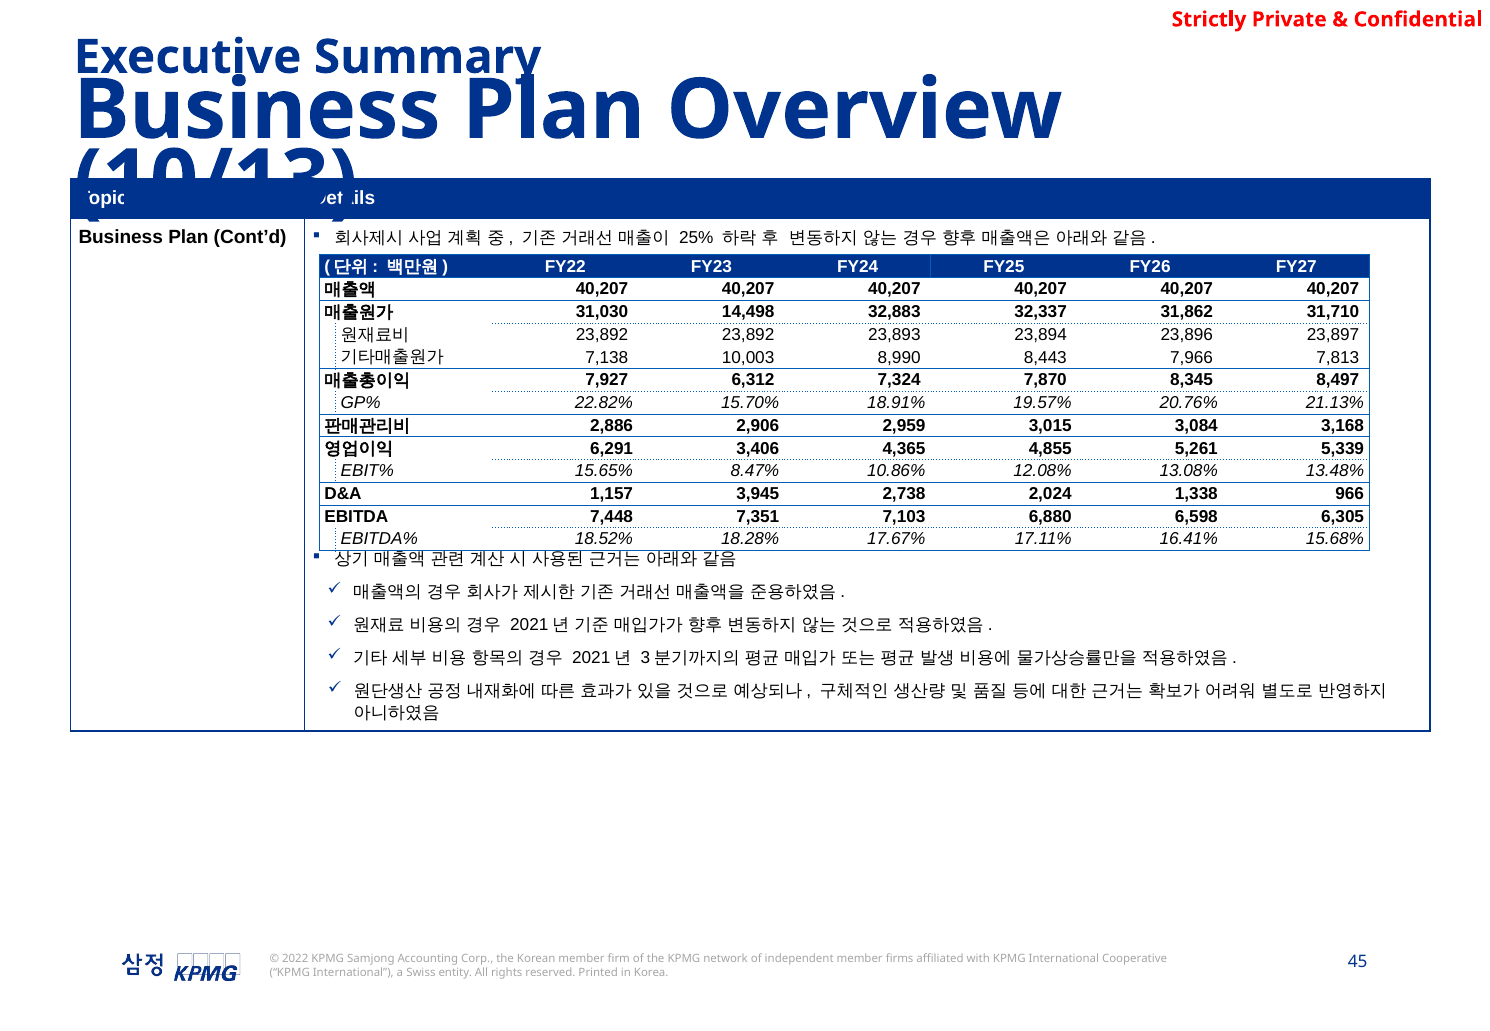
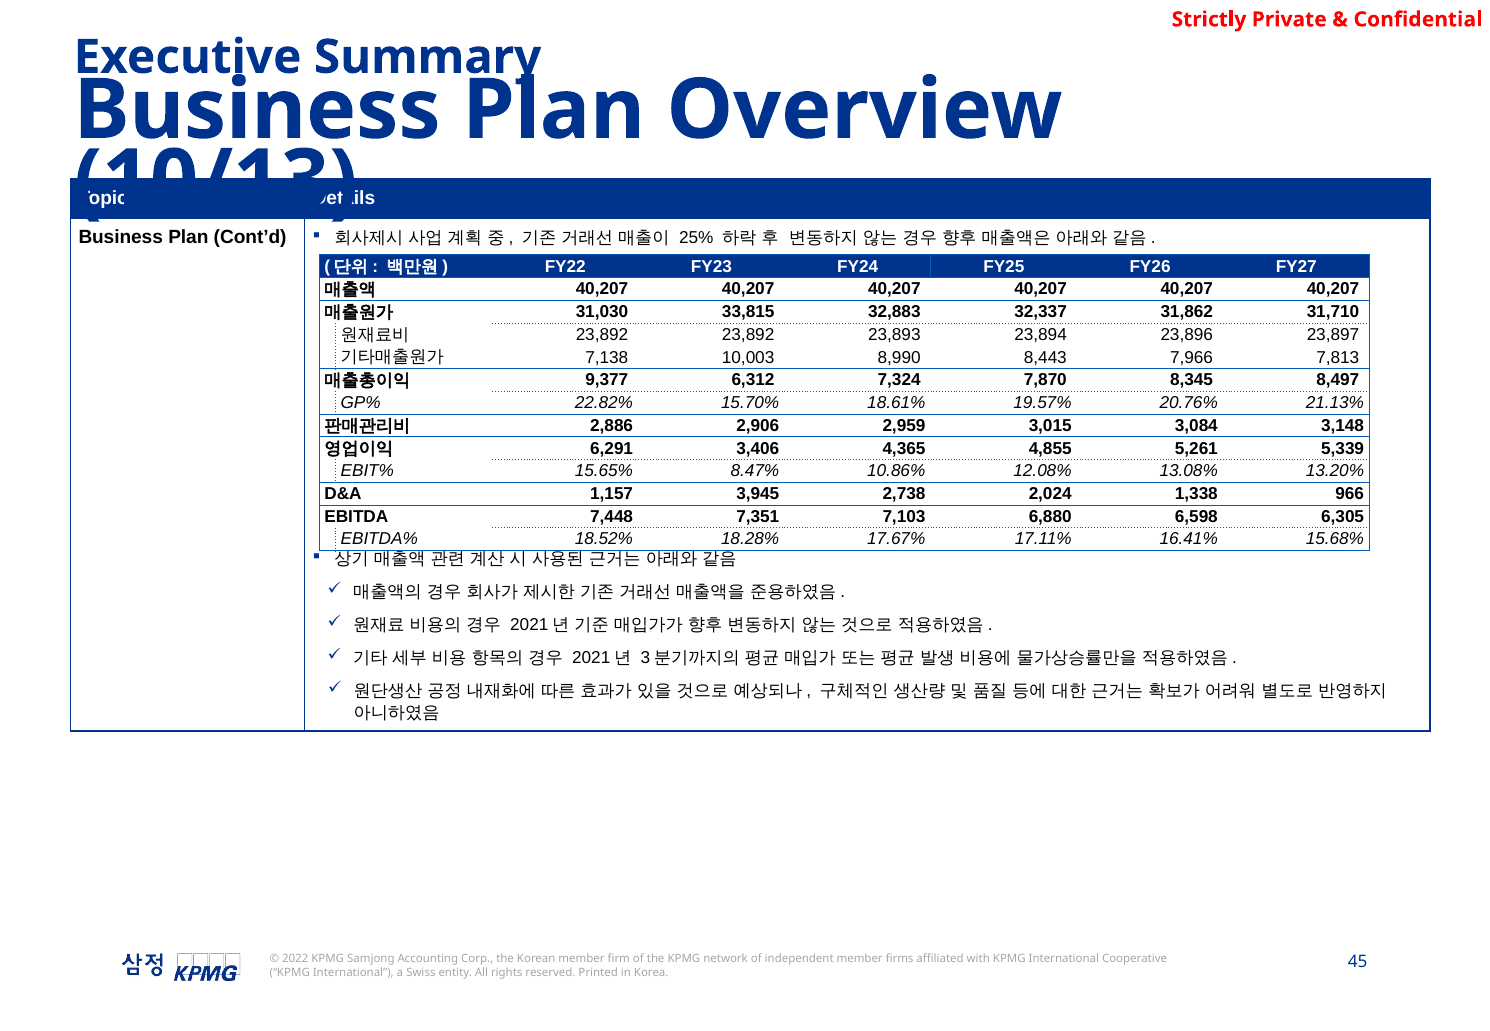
14,498: 14,498 -> 33,815 (748, 312)
7,927: 7,927 -> 9,377 (607, 380)
18.91%: 18.91% -> 18.61% (896, 403)
3,168: 3,168 -> 3,148 (1343, 426)
13.48%: 13.48% -> 13.20% (1335, 471)
